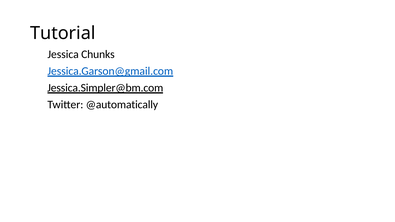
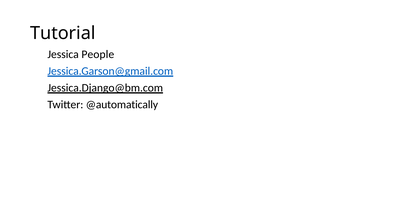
Chunks: Chunks -> People (98, 54)
Jessica.Simpler@bm.com: Jessica.Simpler@bm.com -> Jessica.Django@bm.com (105, 88)
